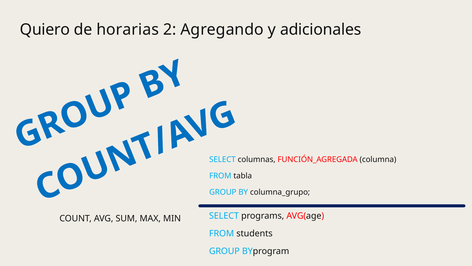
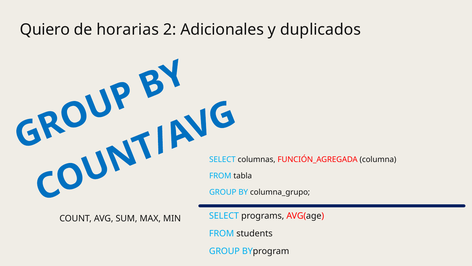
Agregando: Agregando -> Adicionales (222, 30)
adicionales: adicionales -> duplicados (321, 30)
